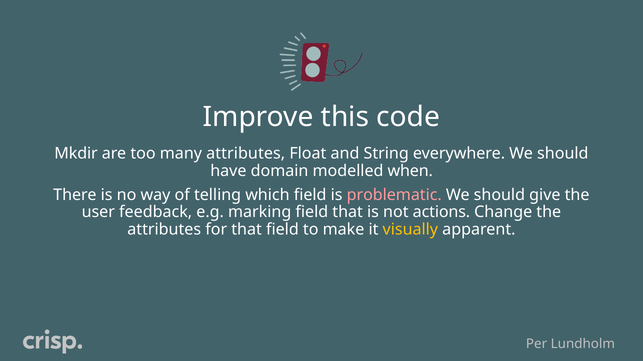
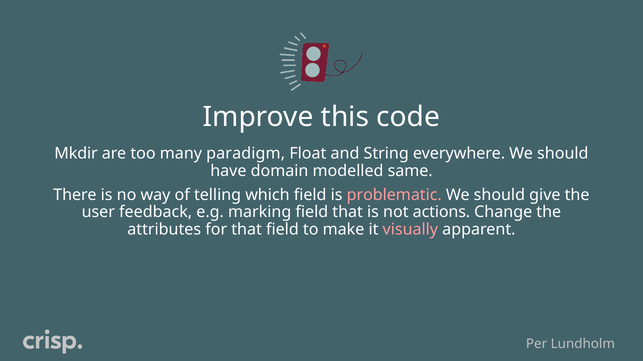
many attributes: attributes -> paradigm (246, 154)
when: when -> same (410, 171)
visually colour: yellow -> pink (410, 230)
